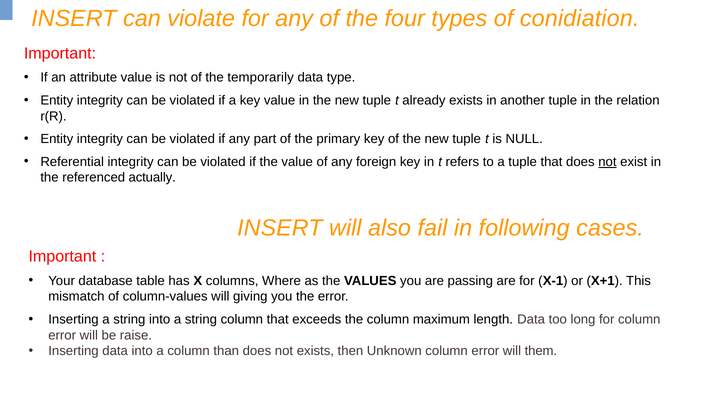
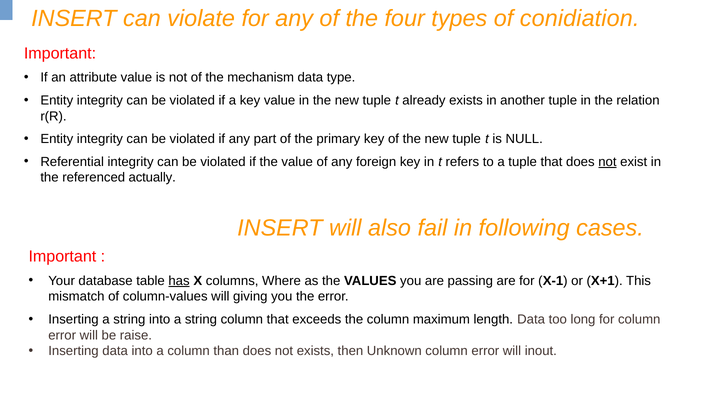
temporarily: temporarily -> mechanism (261, 78)
has underline: none -> present (179, 281)
them: them -> inout (541, 351)
